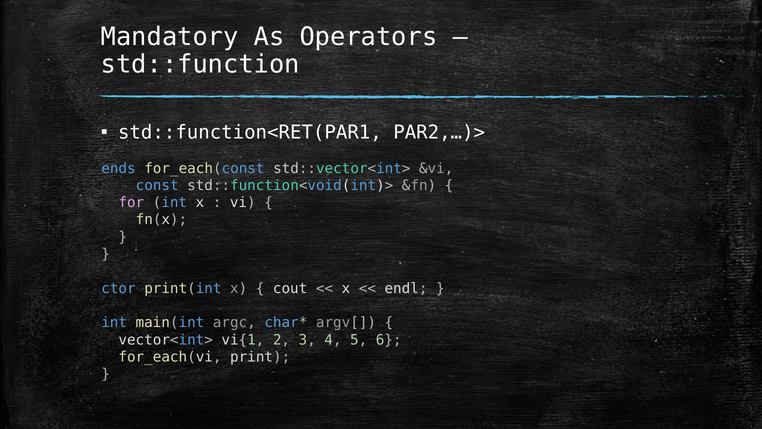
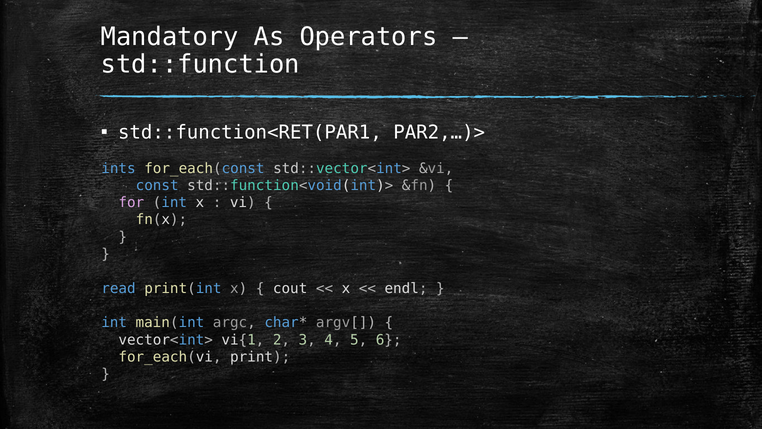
ends: ends -> ints (118, 168)
ctor: ctor -> read (118, 288)
